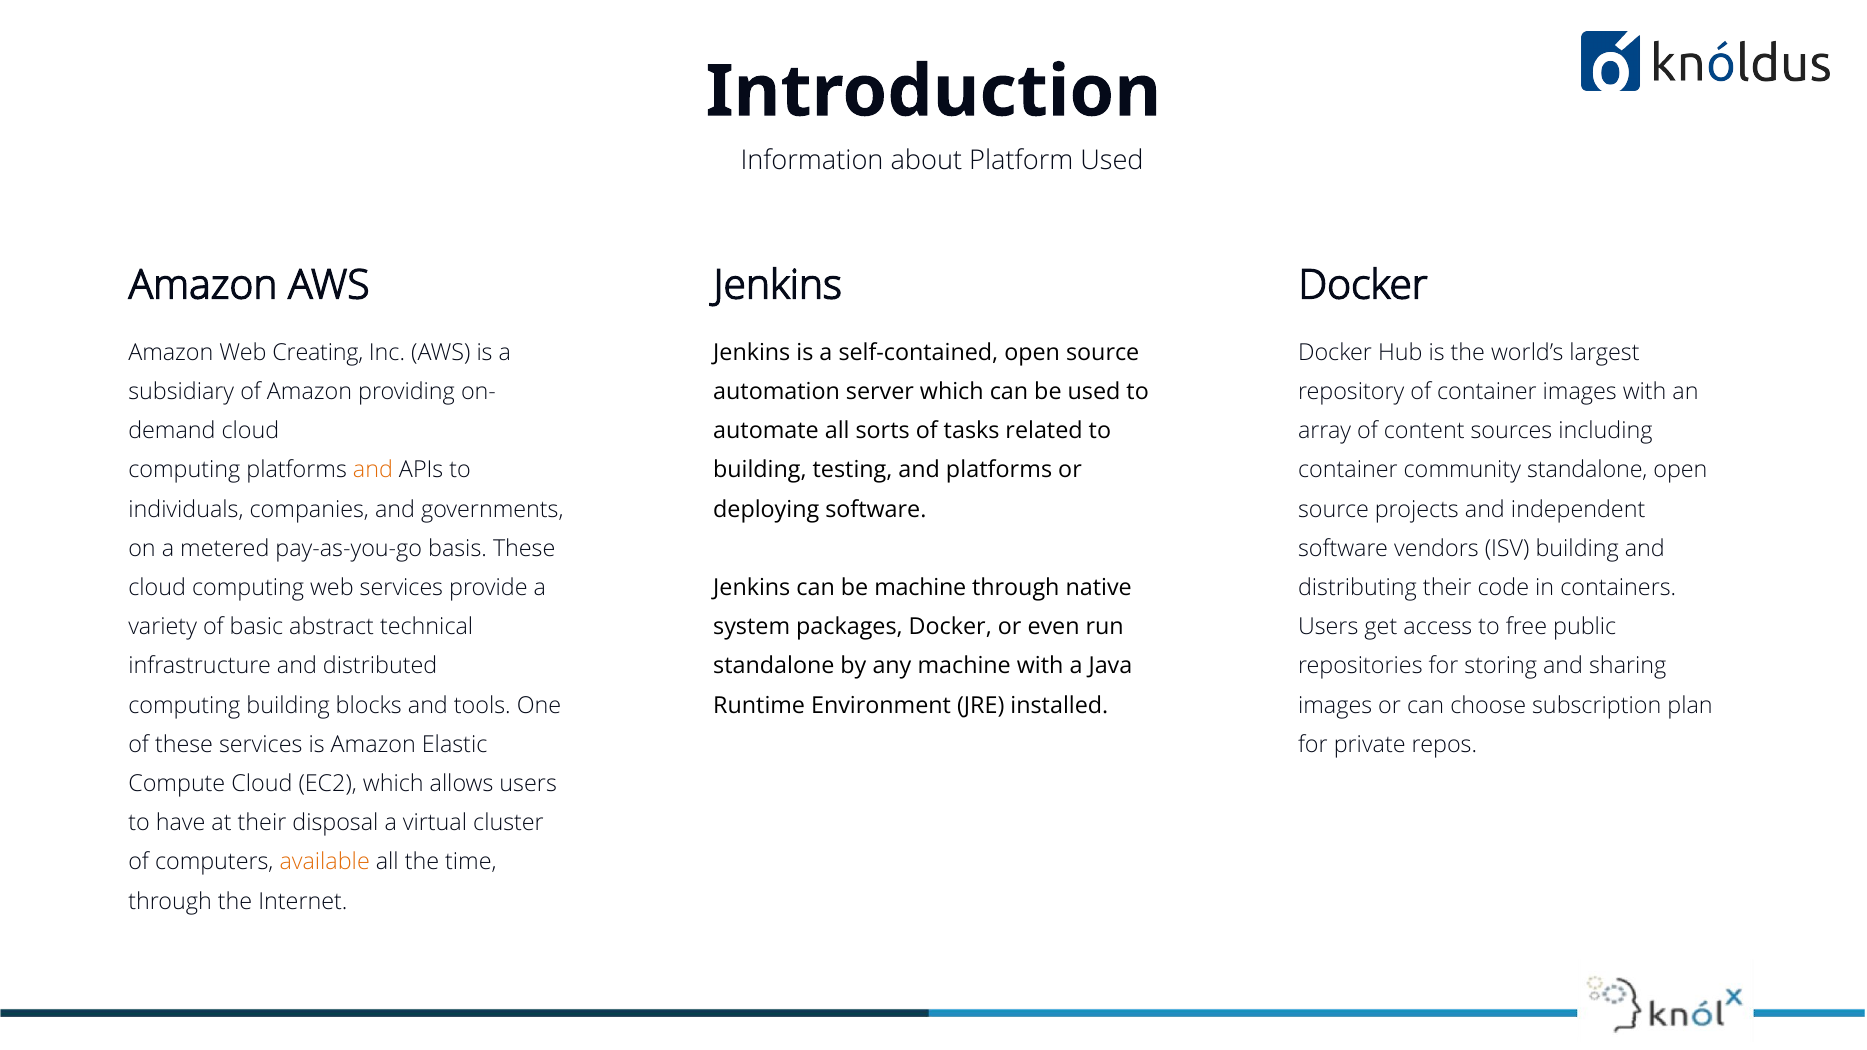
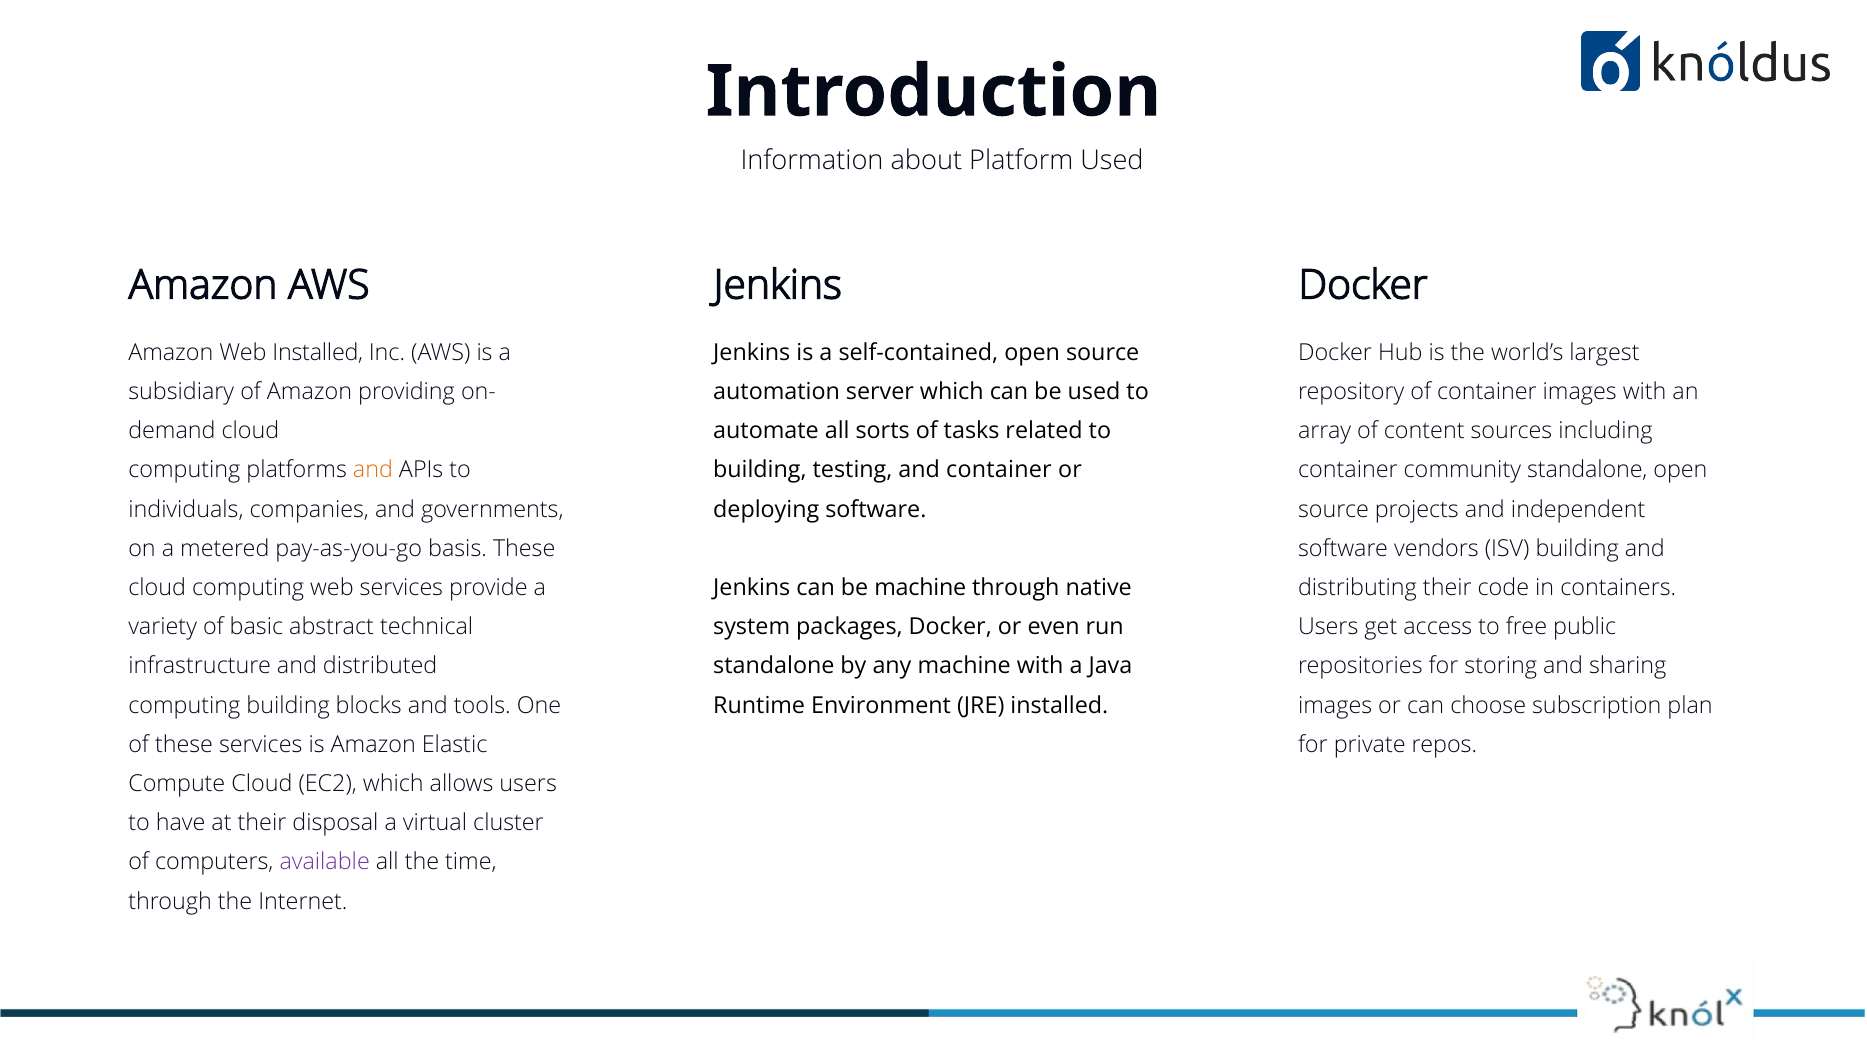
Web Creating: Creating -> Installed (318, 353)
and platforms: platforms -> container (999, 470)
available colour: orange -> purple (325, 862)
